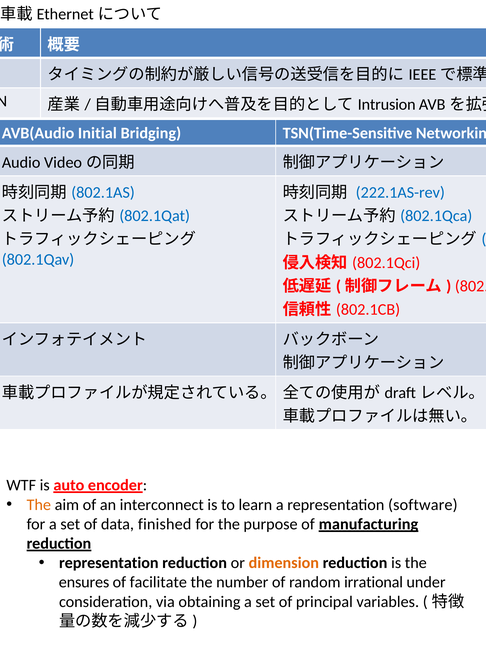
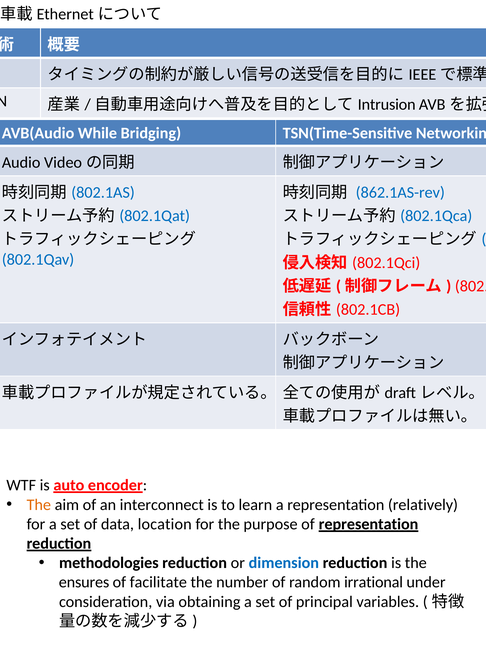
Initial: Initial -> While (97, 133)
222.1AS-rev: 222.1AS-rev -> 862.1AS-rev (400, 193)
software: software -> relatively (423, 505)
finished: finished -> location (165, 525)
of manufacturing: manufacturing -> representation (369, 525)
representation: representation -> methodologies (109, 564)
dimension colour: orange -> blue (284, 564)
